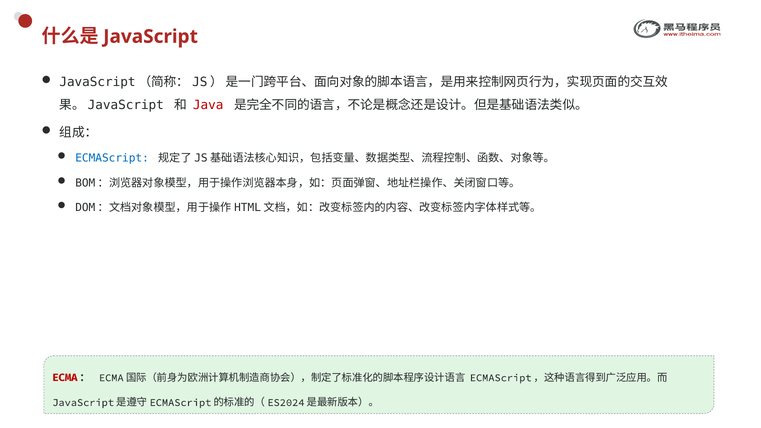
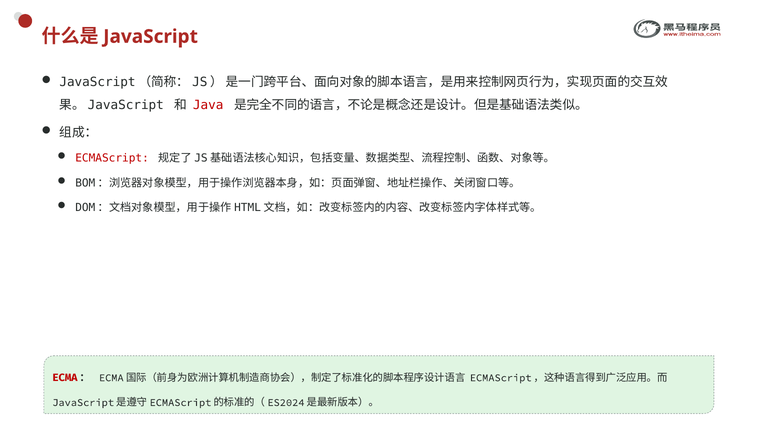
ECMAScript colour: blue -> red (112, 158)
